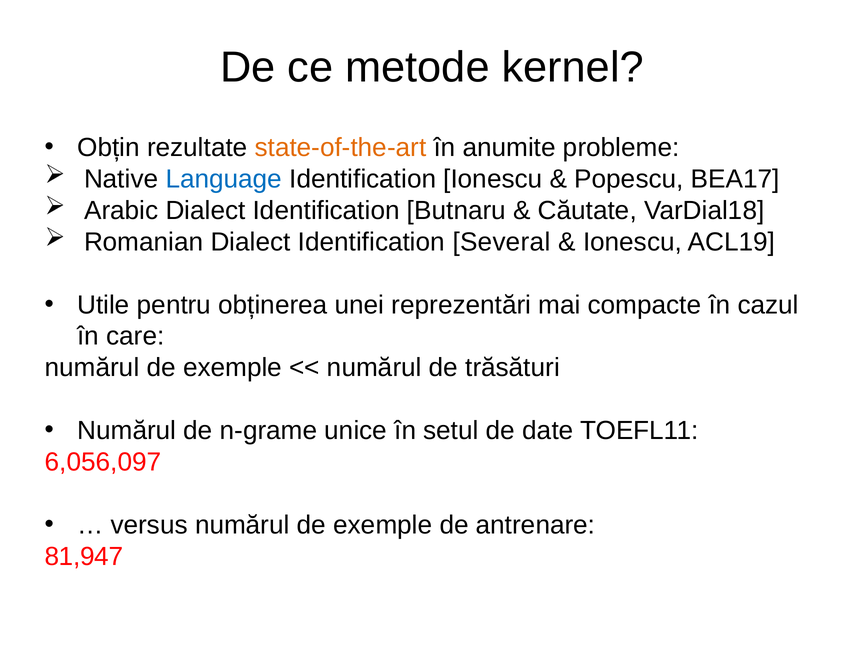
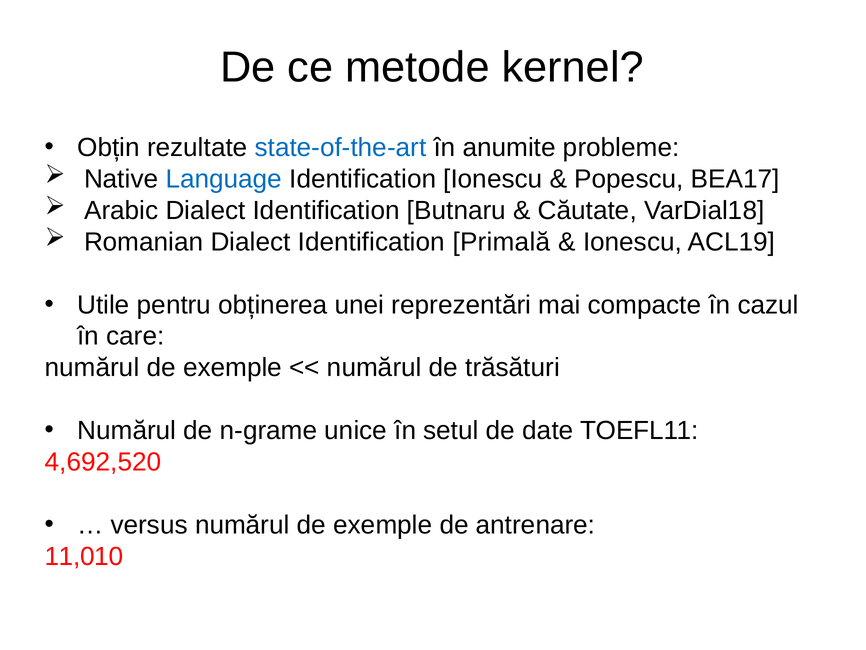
state-of-the-art colour: orange -> blue (341, 148)
Several: Several -> Primală (501, 242)
6,056,097: 6,056,097 -> 4,692,520 (103, 462)
81,947: 81,947 -> 11,010 (84, 556)
